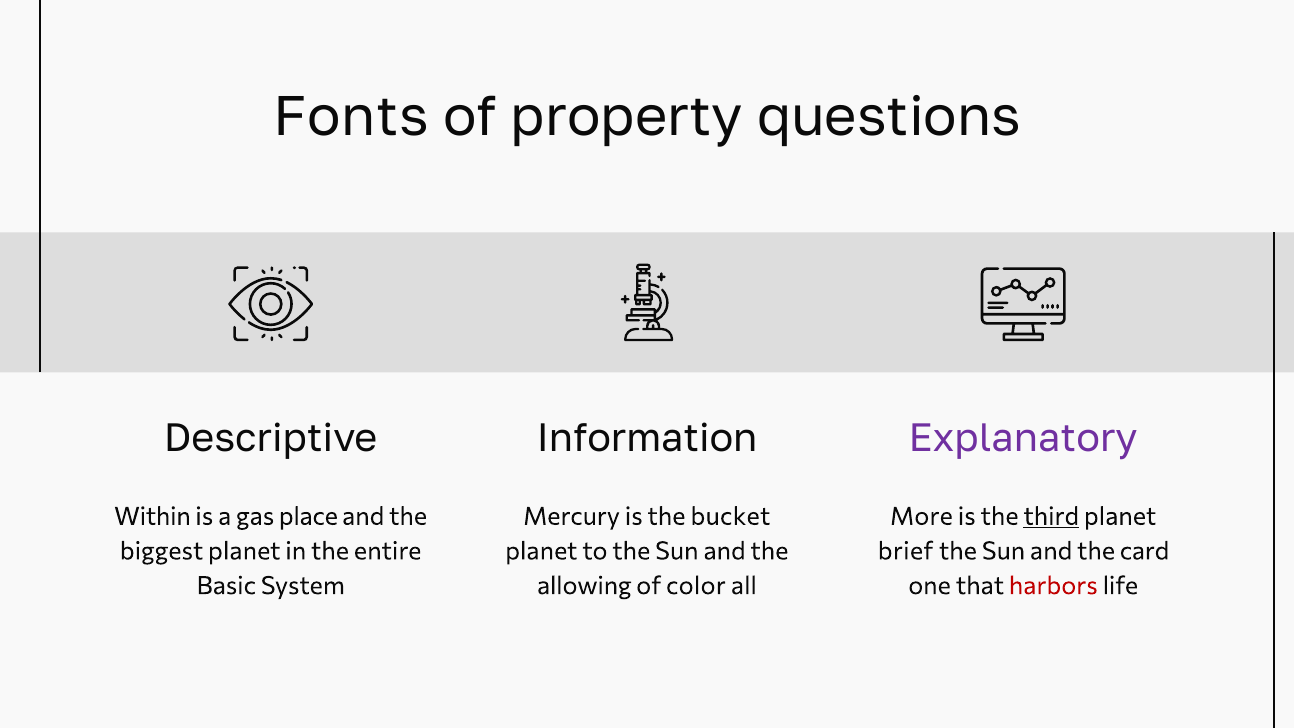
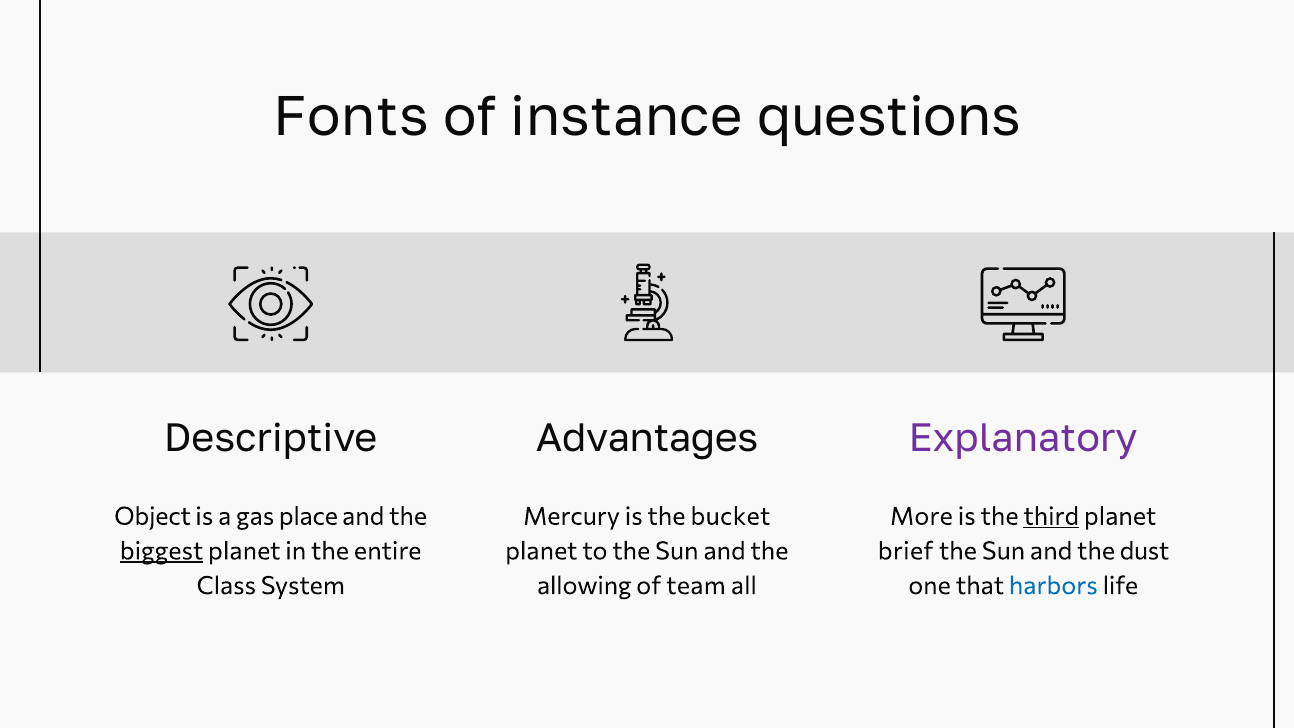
property: property -> instance (627, 117)
Information: Information -> Advantages (647, 438)
Within: Within -> Object (152, 516)
biggest underline: none -> present (162, 551)
card: card -> dust (1144, 551)
Basic: Basic -> Class (226, 586)
color: color -> team (696, 586)
harbors colour: red -> blue (1053, 586)
